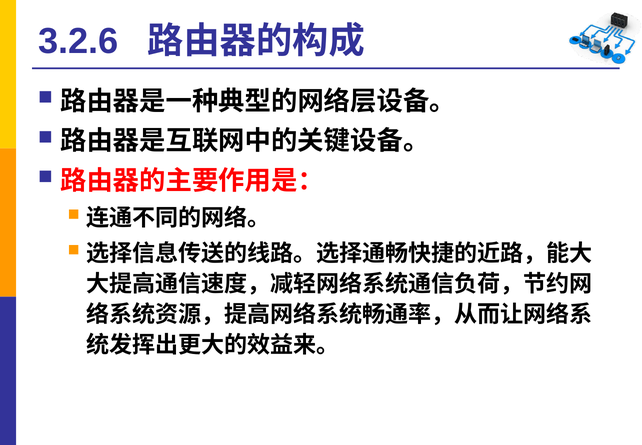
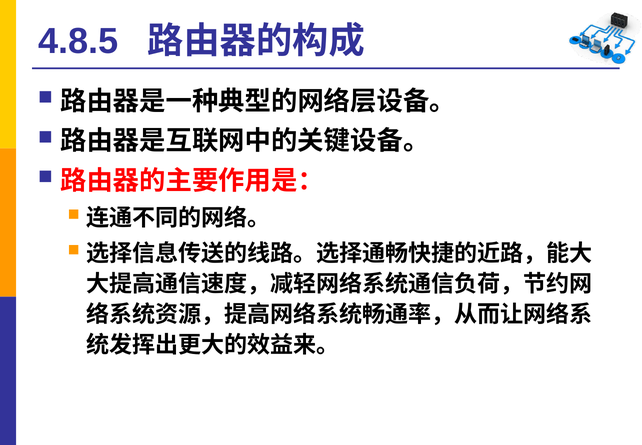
3.2.6: 3.2.6 -> 4.8.5 (78, 41)
